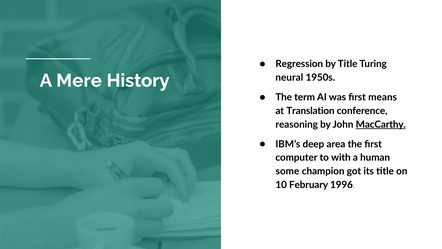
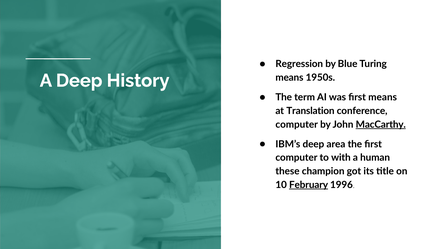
by Title: Title -> Blue (348, 64)
A Mere: Mere -> Deep (79, 80)
neural: neural -> means (289, 77)
reasoning: reasoning -> computer (297, 124)
some: some -> these (287, 171)
February underline: none -> present (309, 185)
